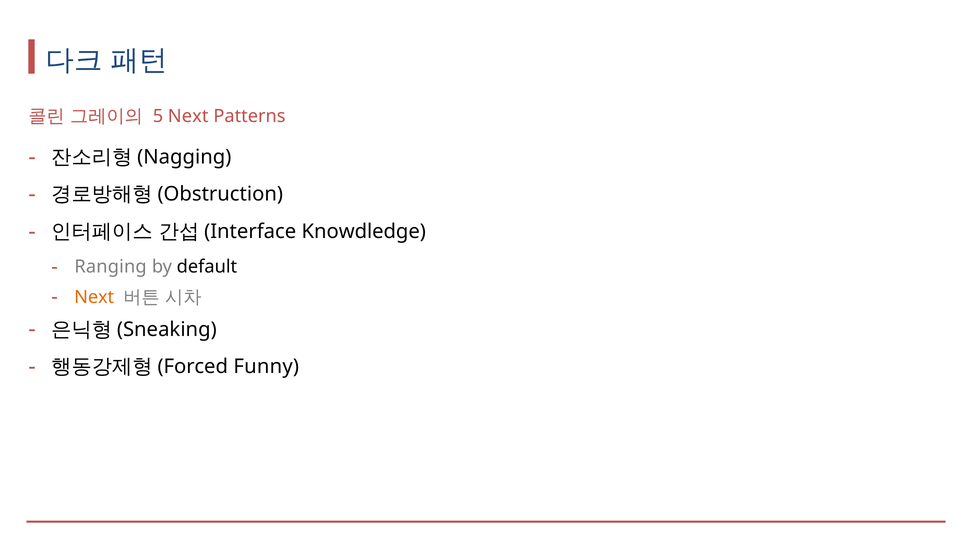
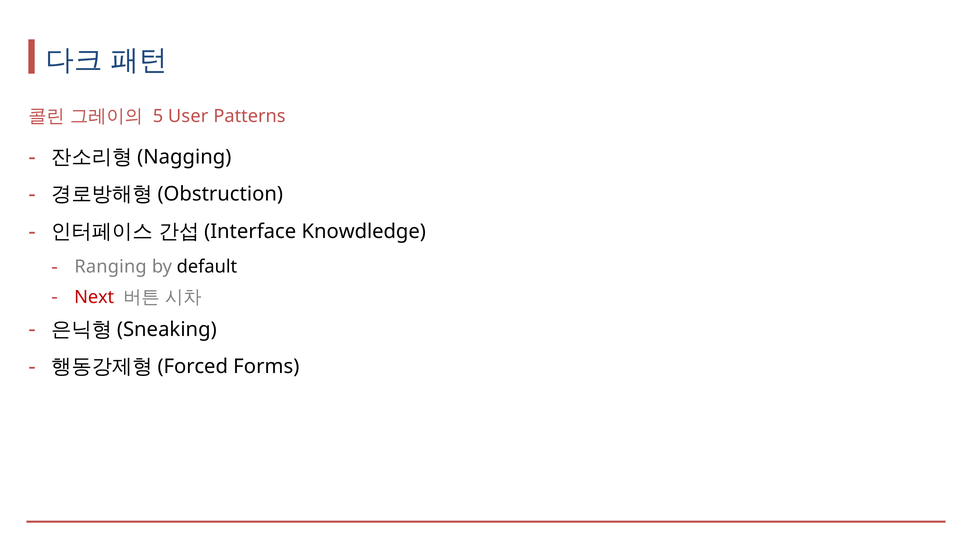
5 Next: Next -> User (188, 116)
Next colour: orange -> red (94, 297)
Funny: Funny -> Forms (266, 366)
